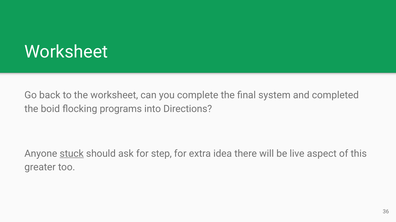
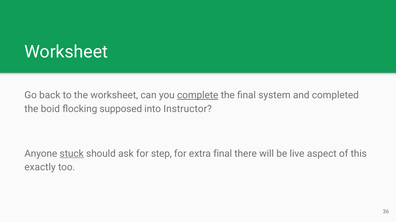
complete underline: none -> present (198, 95)
programs: programs -> supposed (121, 109)
Directions: Directions -> Instructor (188, 109)
extra idea: idea -> final (223, 154)
greater: greater -> exactly (40, 168)
